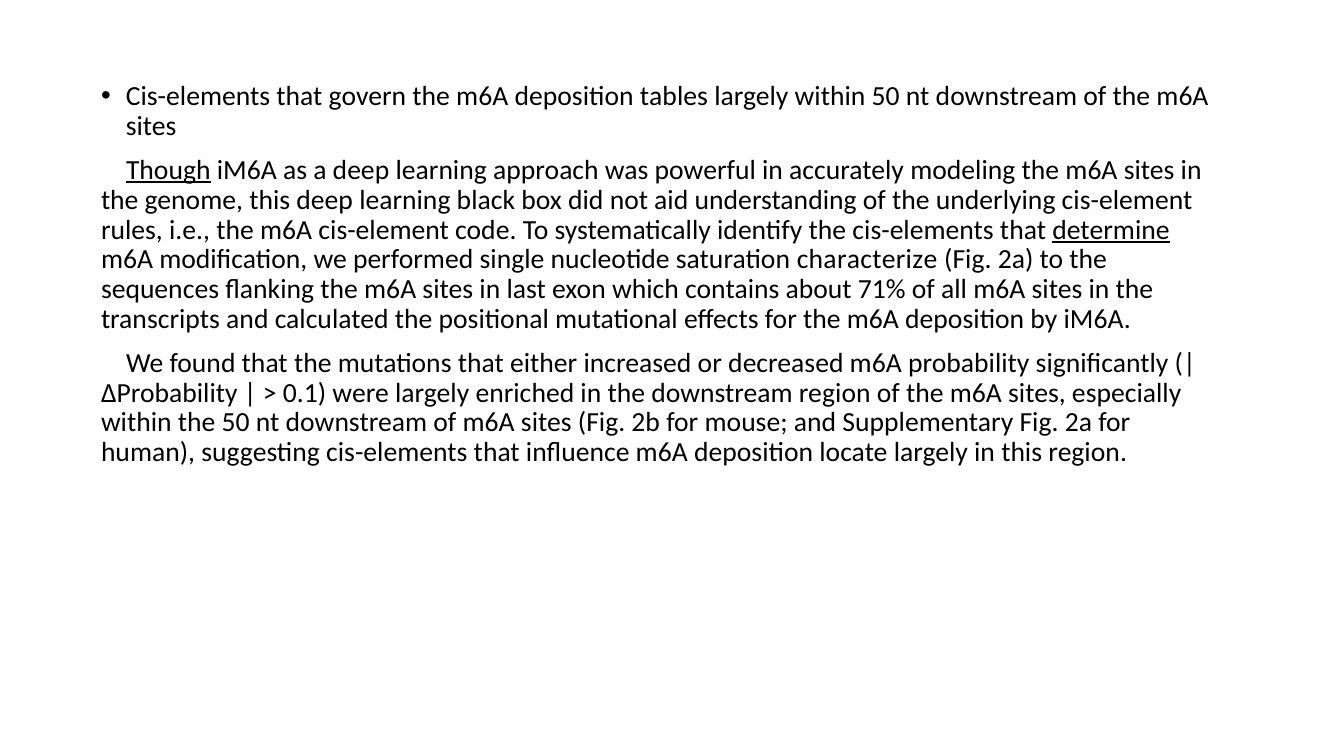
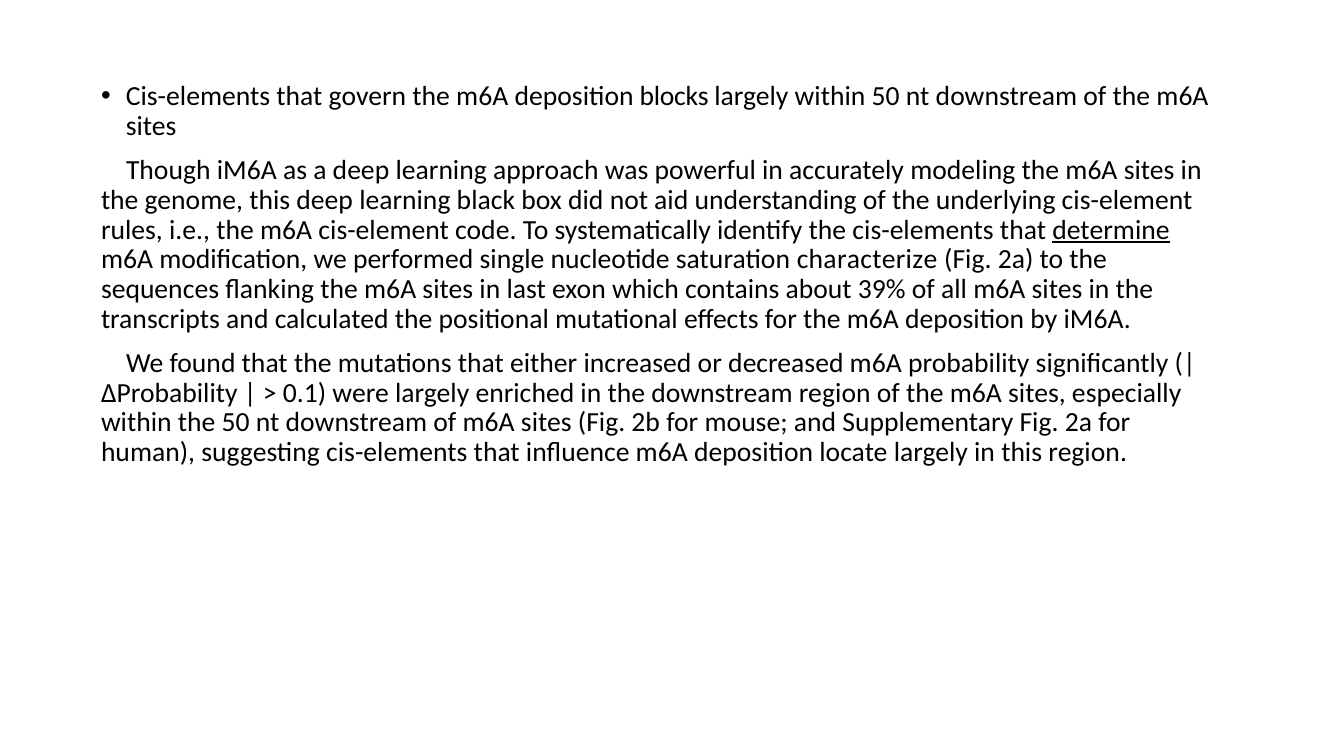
tables: tables -> blocks (674, 97)
Though underline: present -> none (168, 170)
71%: 71% -> 39% (882, 290)
